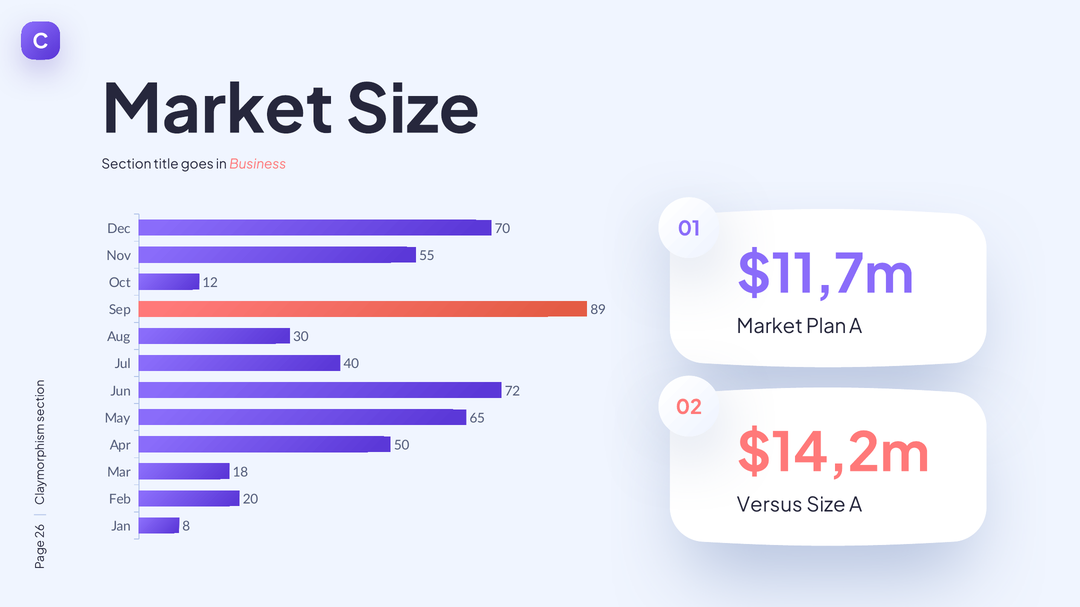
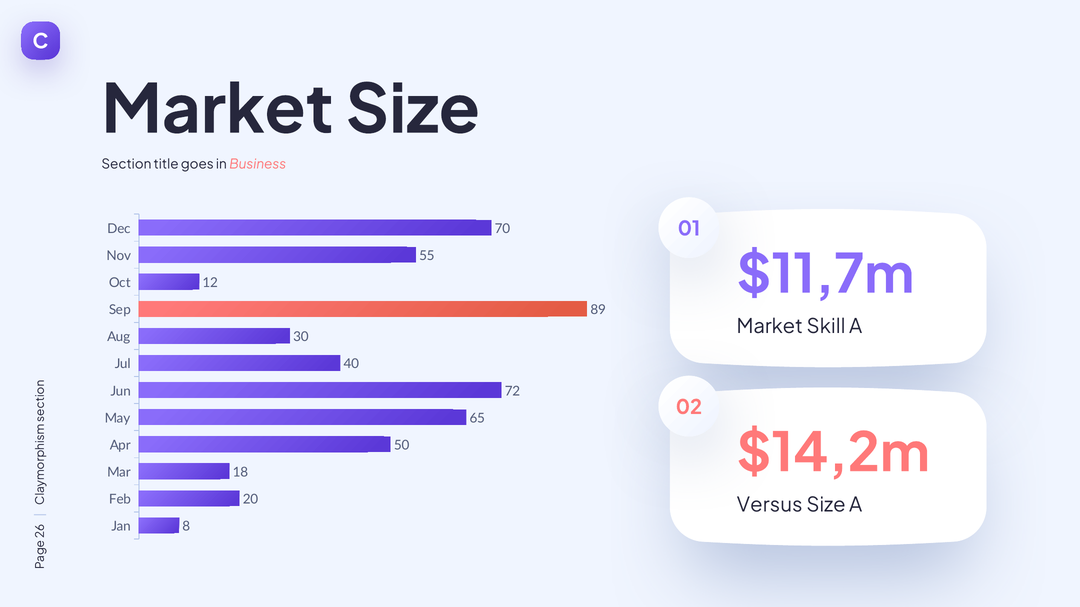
Plan: Plan -> Skill (826, 327)
